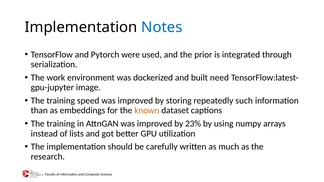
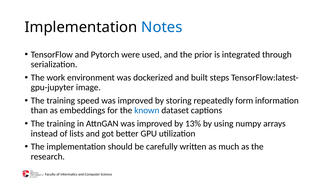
need: need -> steps (219, 78)
such: such -> form (244, 101)
known colour: orange -> blue (147, 111)
23%: 23% -> 13% (193, 124)
